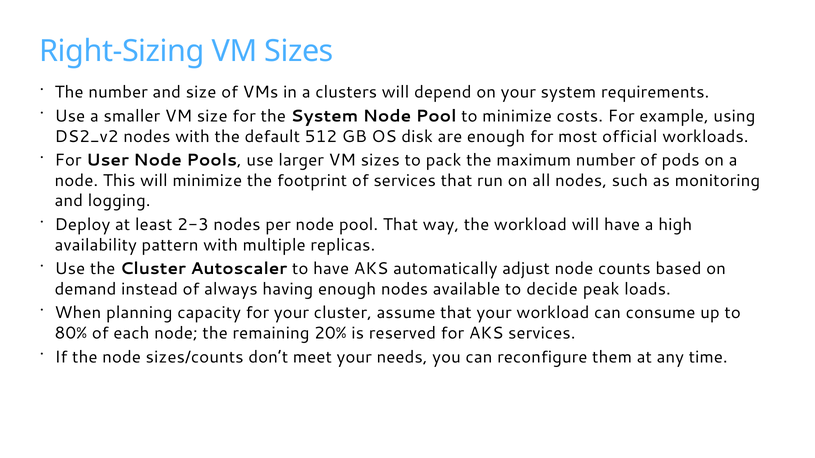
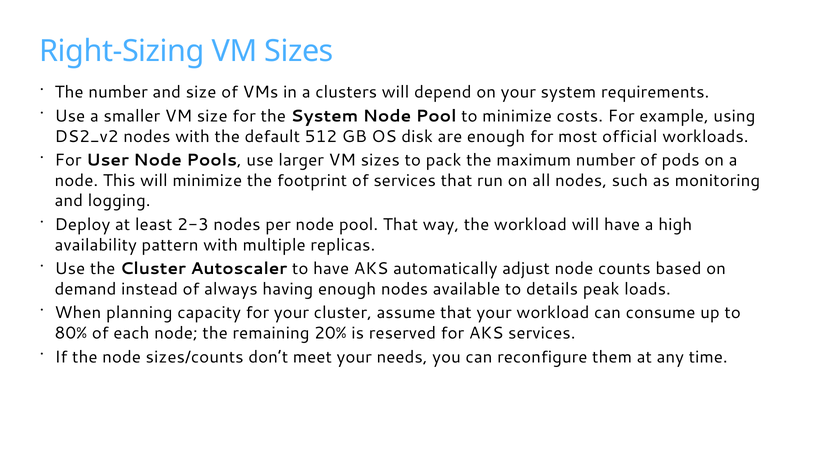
decide: decide -> details (552, 289)
